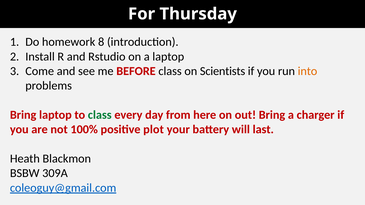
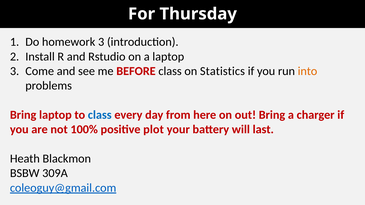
homework 8: 8 -> 3 (101, 42)
Scientists: Scientists -> Statistics (222, 71)
class colour: green -> blue (100, 115)
